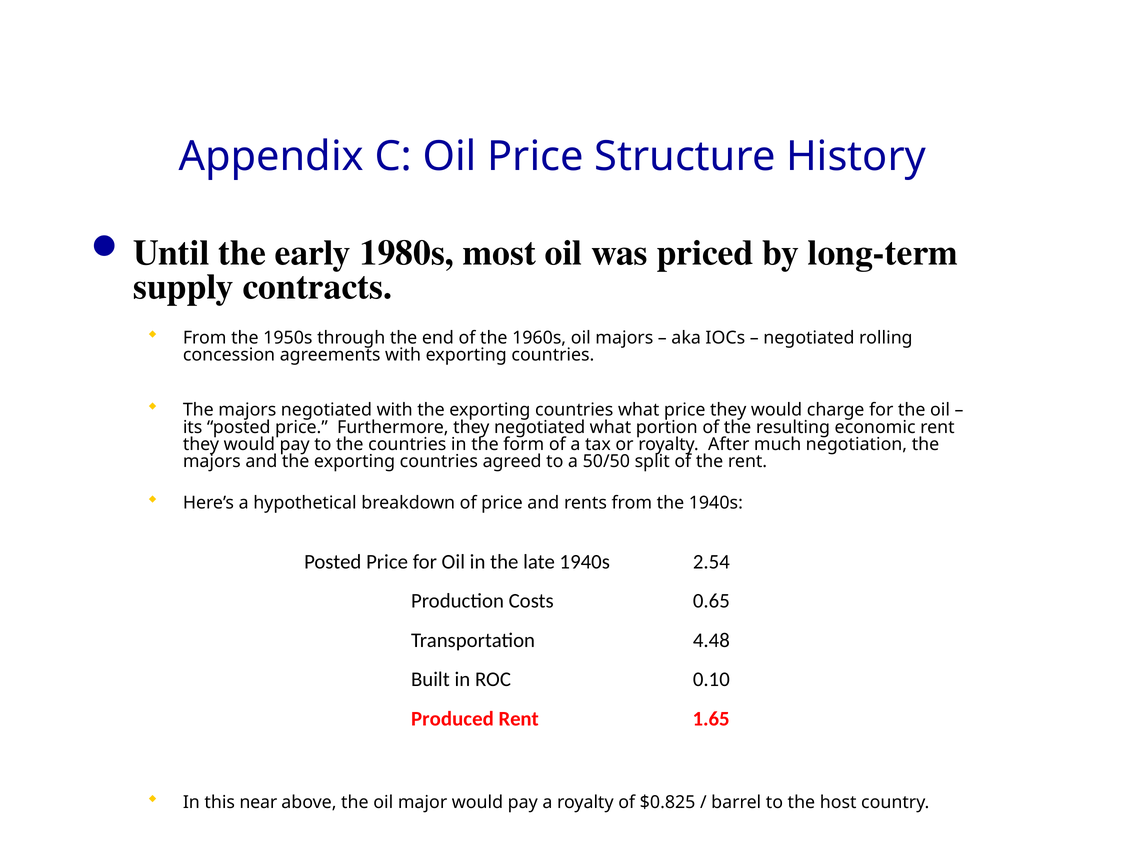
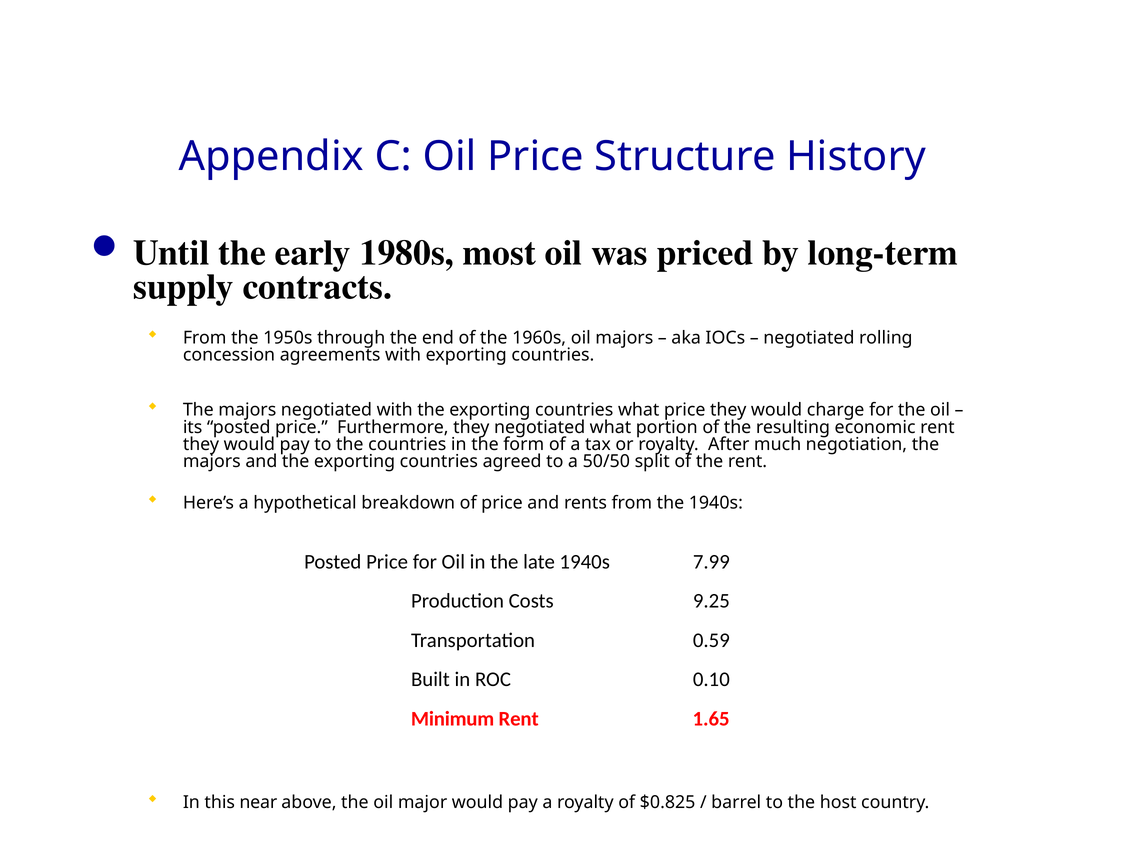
2.54: 2.54 -> 7.99 (711, 562)
0.65: 0.65 -> 9.25 (711, 601)
4.48: 4.48 -> 0.59 (711, 640)
Produced: Produced -> Minimum (453, 718)
